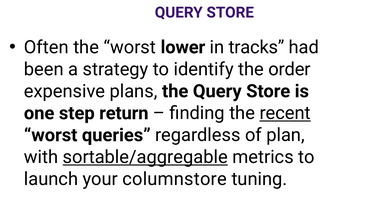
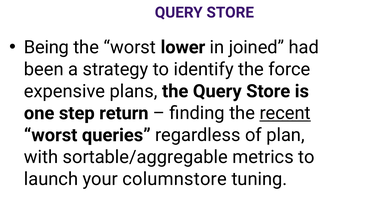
Often: Often -> Being (46, 47)
tracks: tracks -> joined (256, 47)
order: order -> force (289, 69)
sortable/aggregable underline: present -> none (145, 157)
